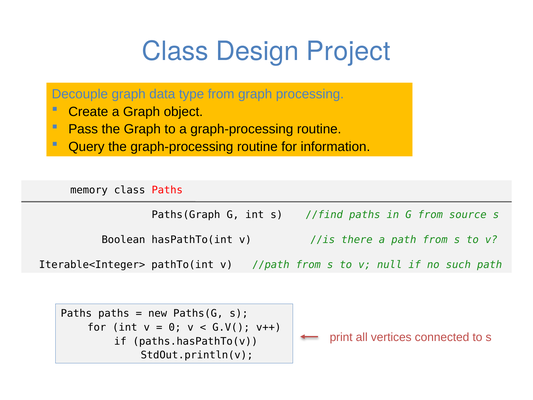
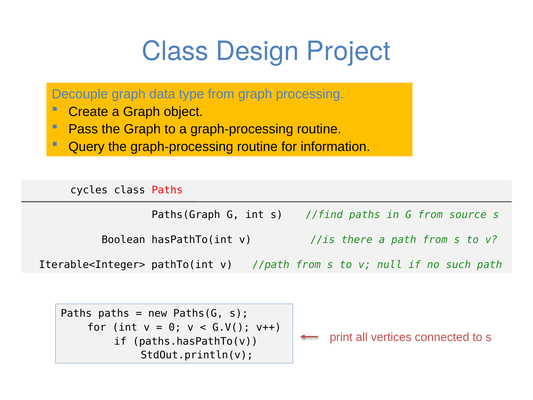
memory: memory -> cycles (89, 190)
